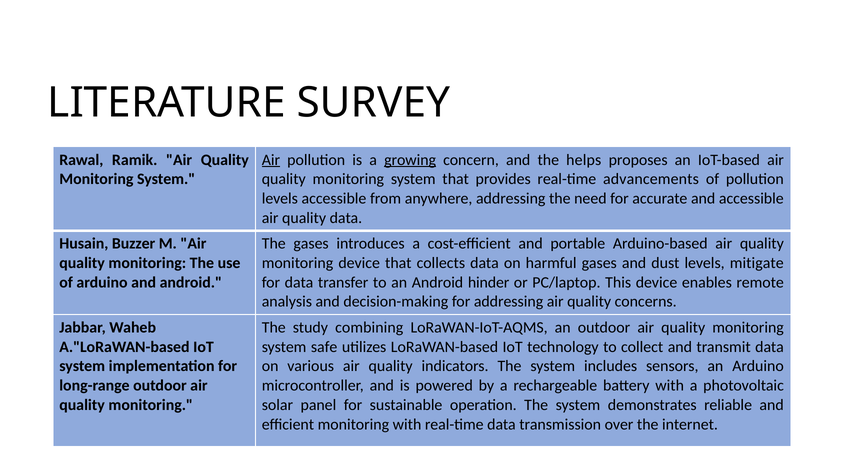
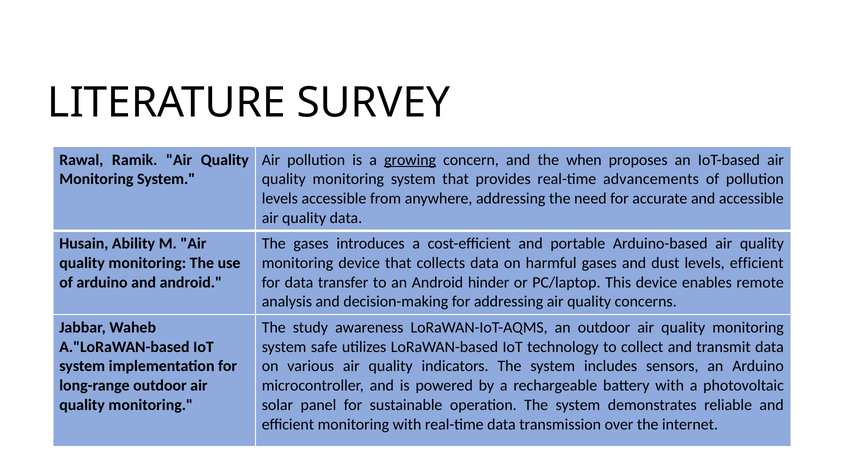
Air underline: present -> none (271, 160)
helps: helps -> when (584, 160)
Buzzer: Buzzer -> Ability (134, 244)
levels mitigate: mitigate -> efficient (757, 263)
combining: combining -> awareness (369, 328)
